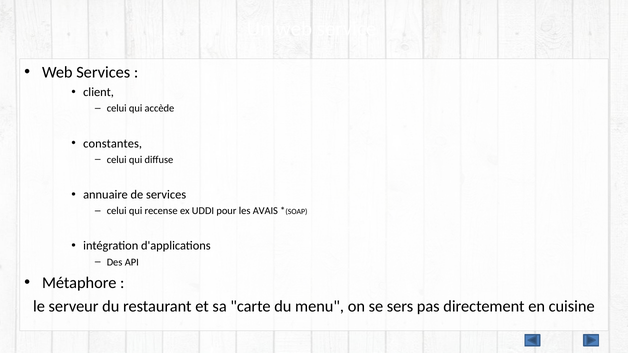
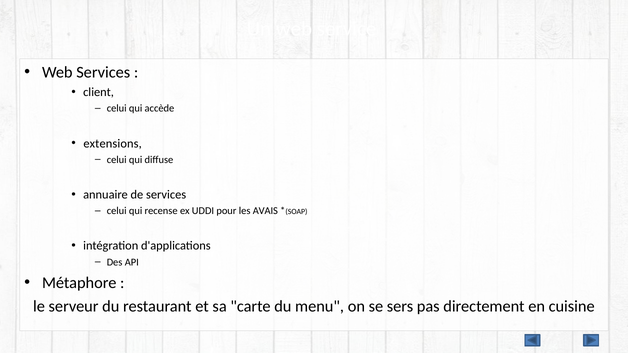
constantes: constantes -> extensions (113, 144)
